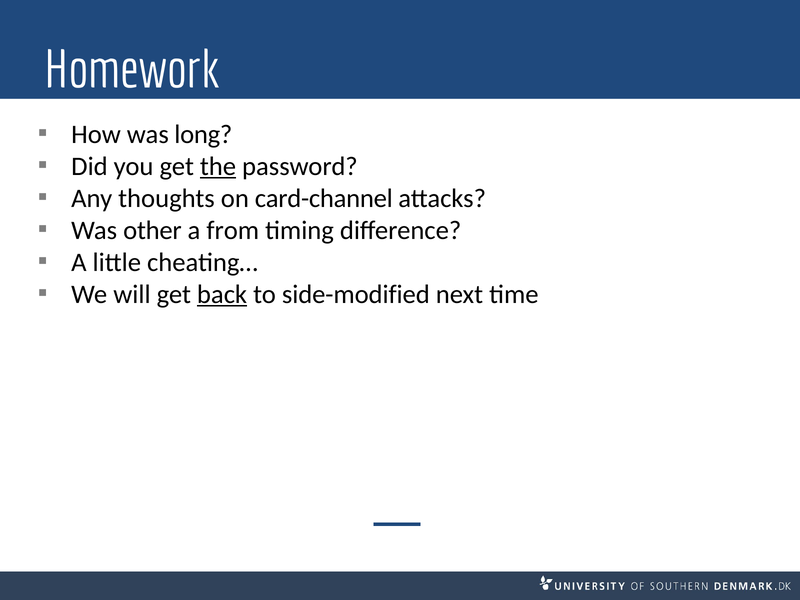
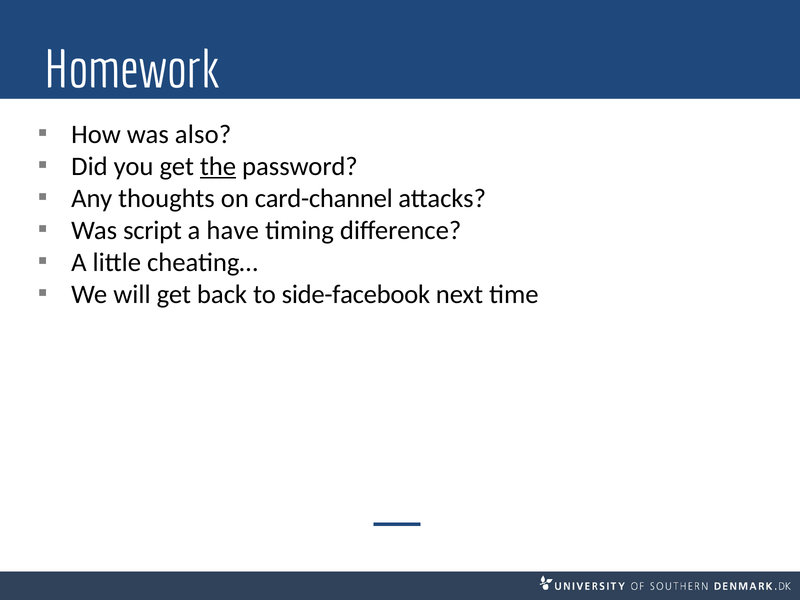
long: long -> also (203, 134)
other: other -> script (152, 230)
from: from -> have (233, 230)
back underline: present -> none (222, 294)
side-modified: side-modified -> side-facebook (356, 294)
